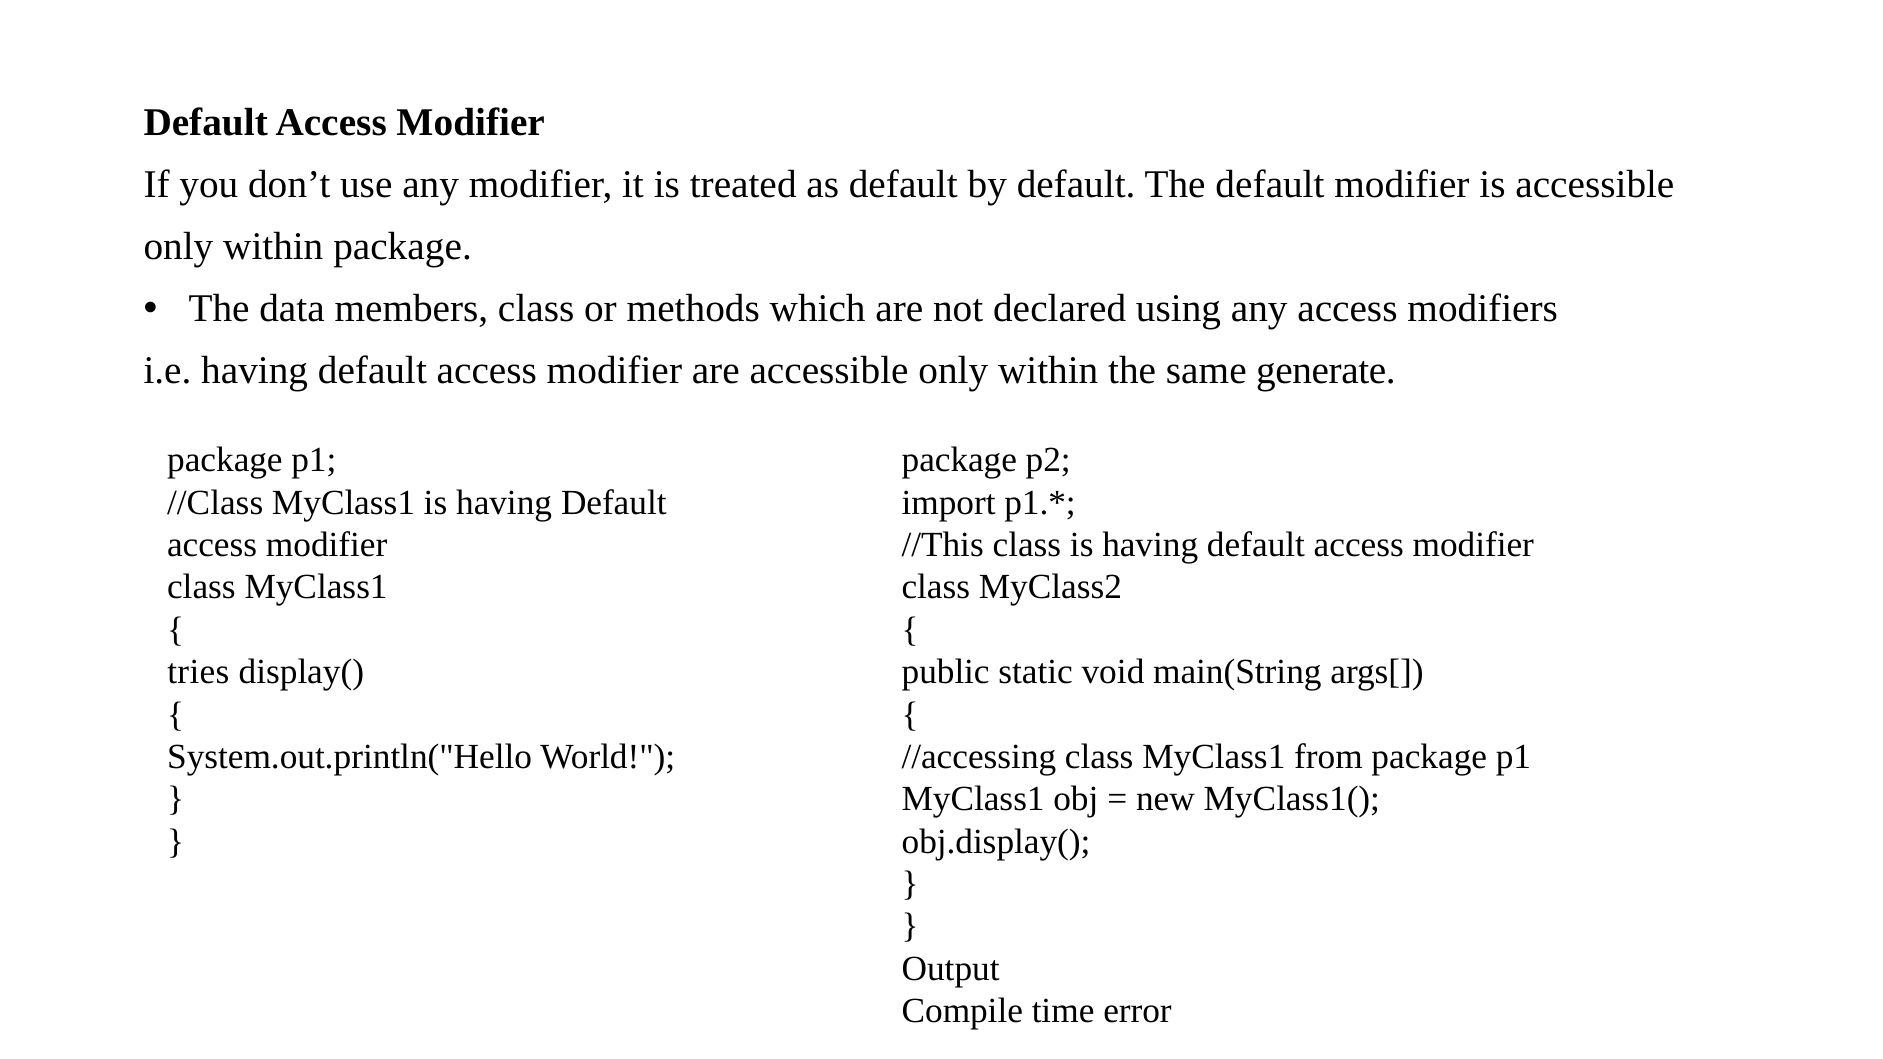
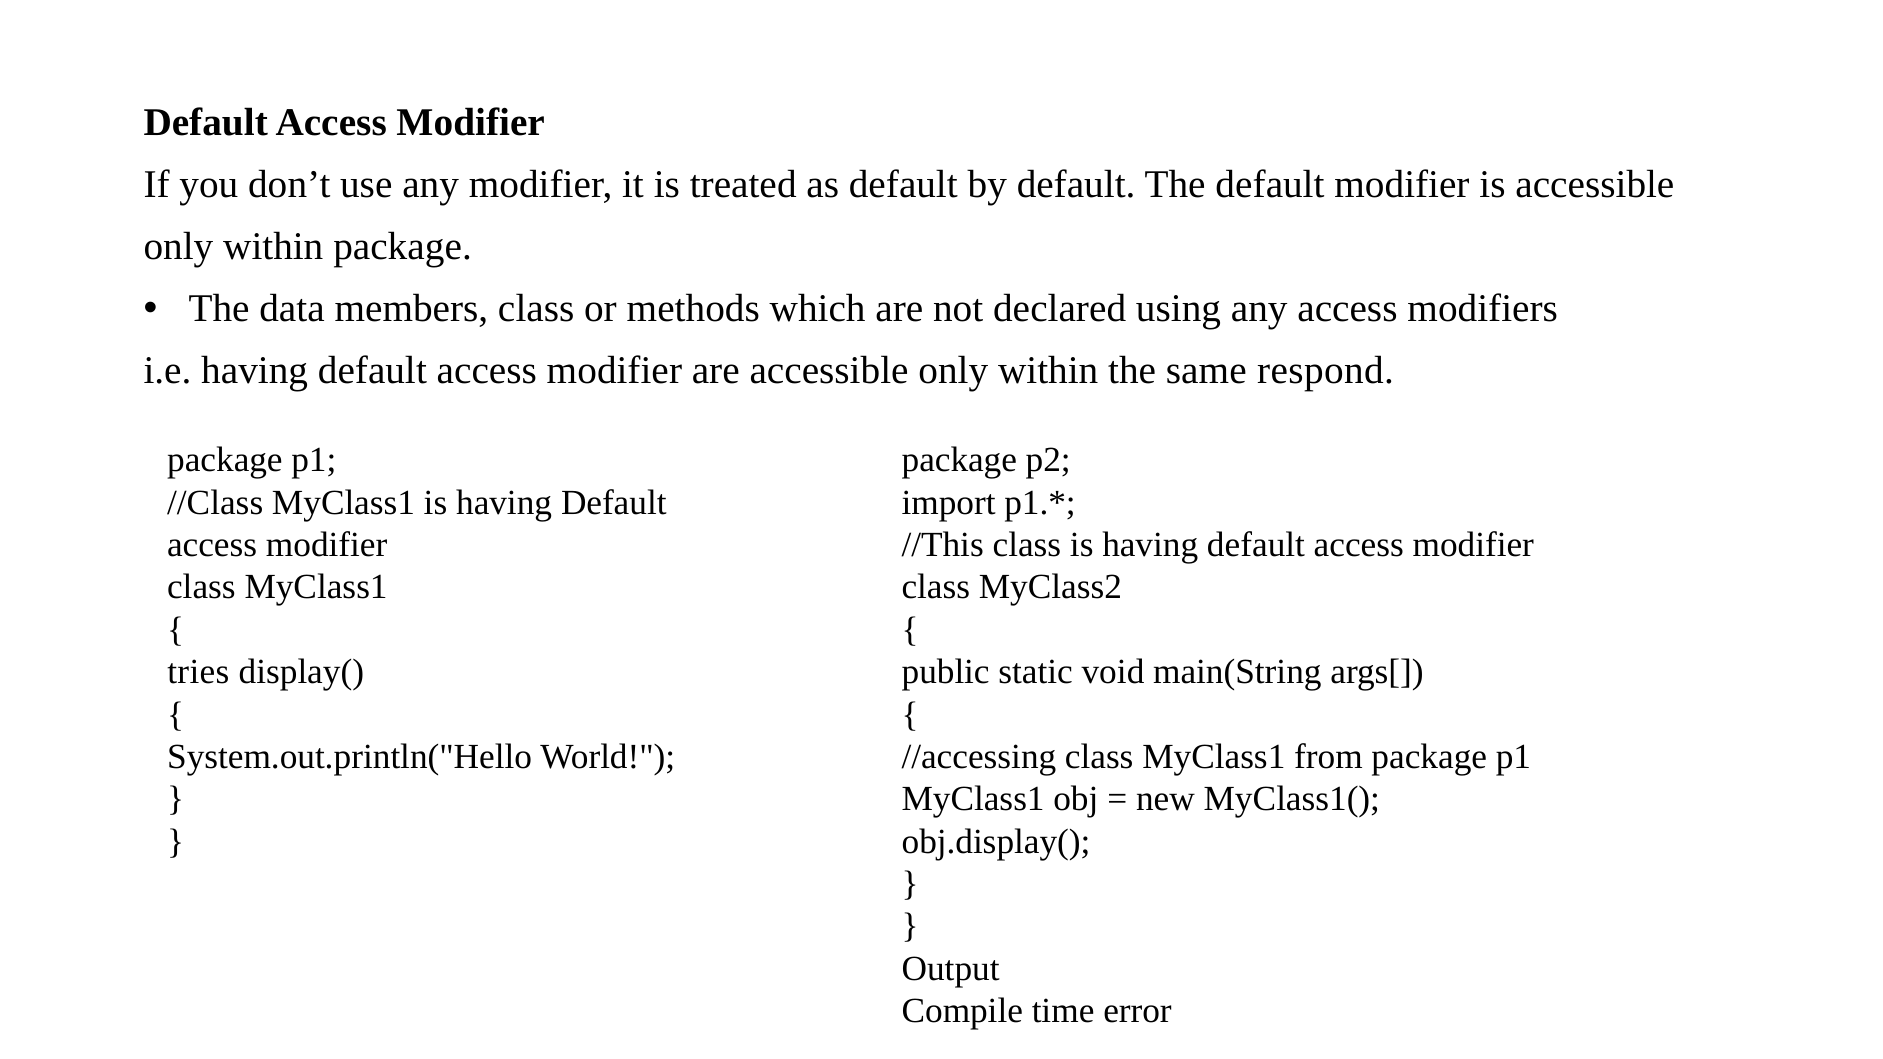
generate: generate -> respond (1326, 371)
